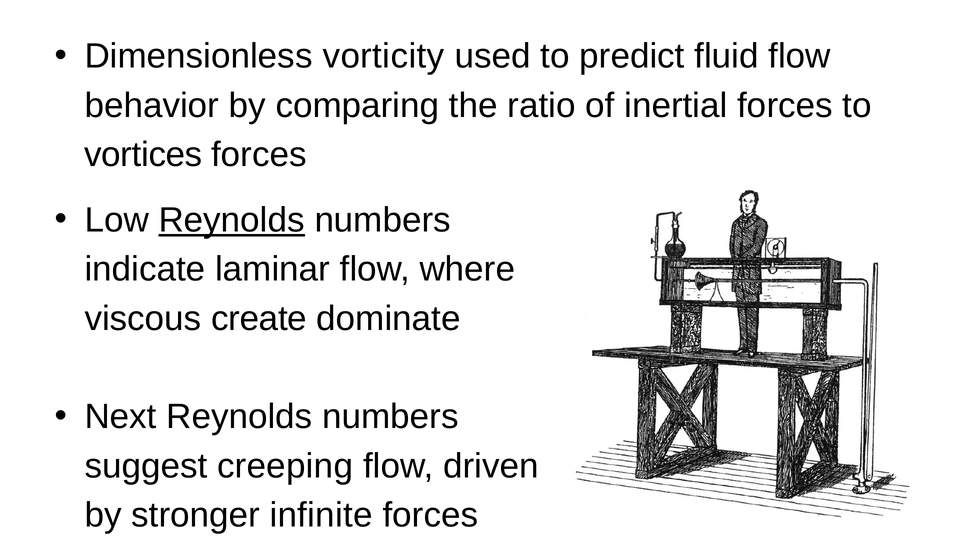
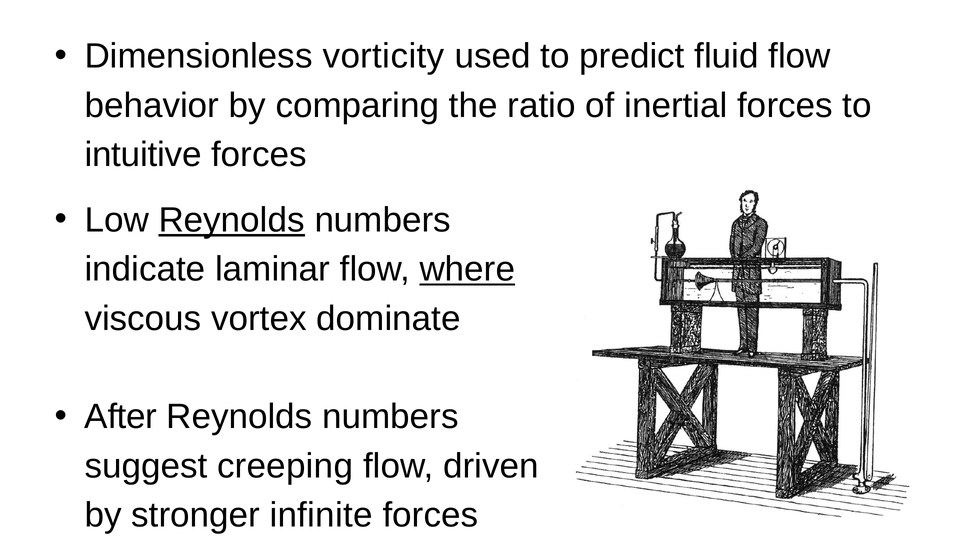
vortices: vortices -> intuitive (143, 155)
where underline: none -> present (467, 269)
create: create -> vortex (259, 318)
Next: Next -> After (121, 417)
